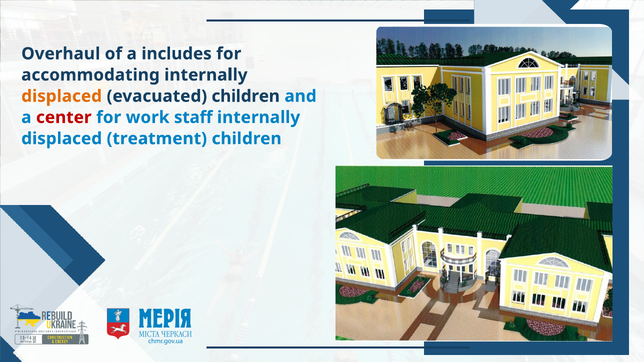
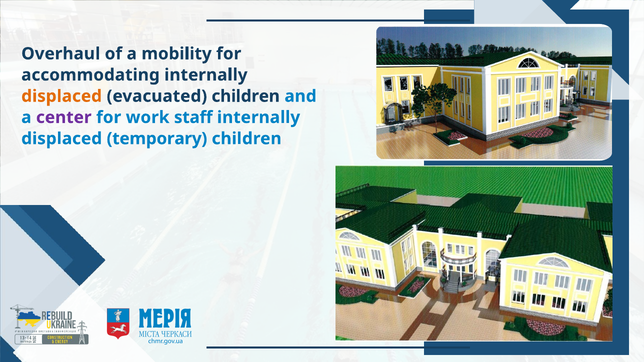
includes: includes -> mobility (177, 54)
center colour: red -> purple (64, 117)
treatment: treatment -> temporary (157, 139)
